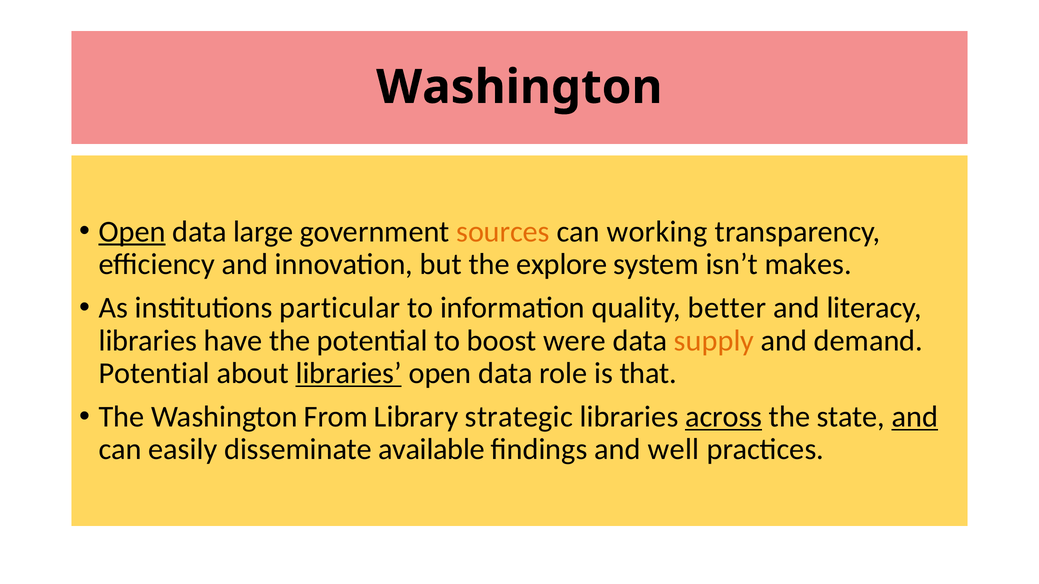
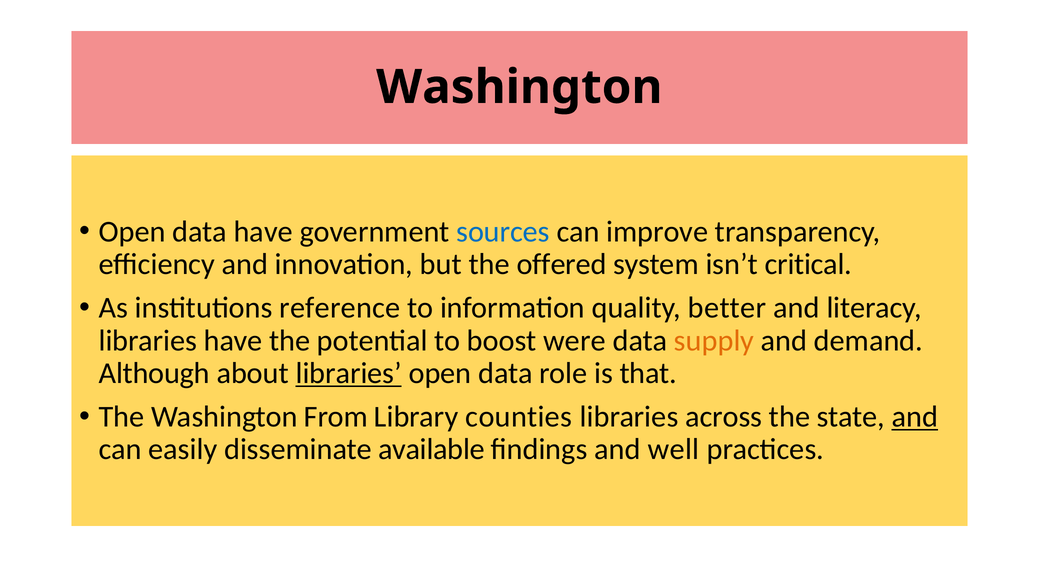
Open underline: present -> none (132, 232)
data large: large -> have (263, 232)
sources colour: orange -> blue (503, 232)
working: working -> improve (657, 232)
explore: explore -> offered (562, 264)
makes: makes -> critical (808, 264)
particular: particular -> reference (340, 308)
Potential: Potential -> Although (154, 374)
strategic: strategic -> counties (519, 417)
across underline: present -> none (724, 417)
